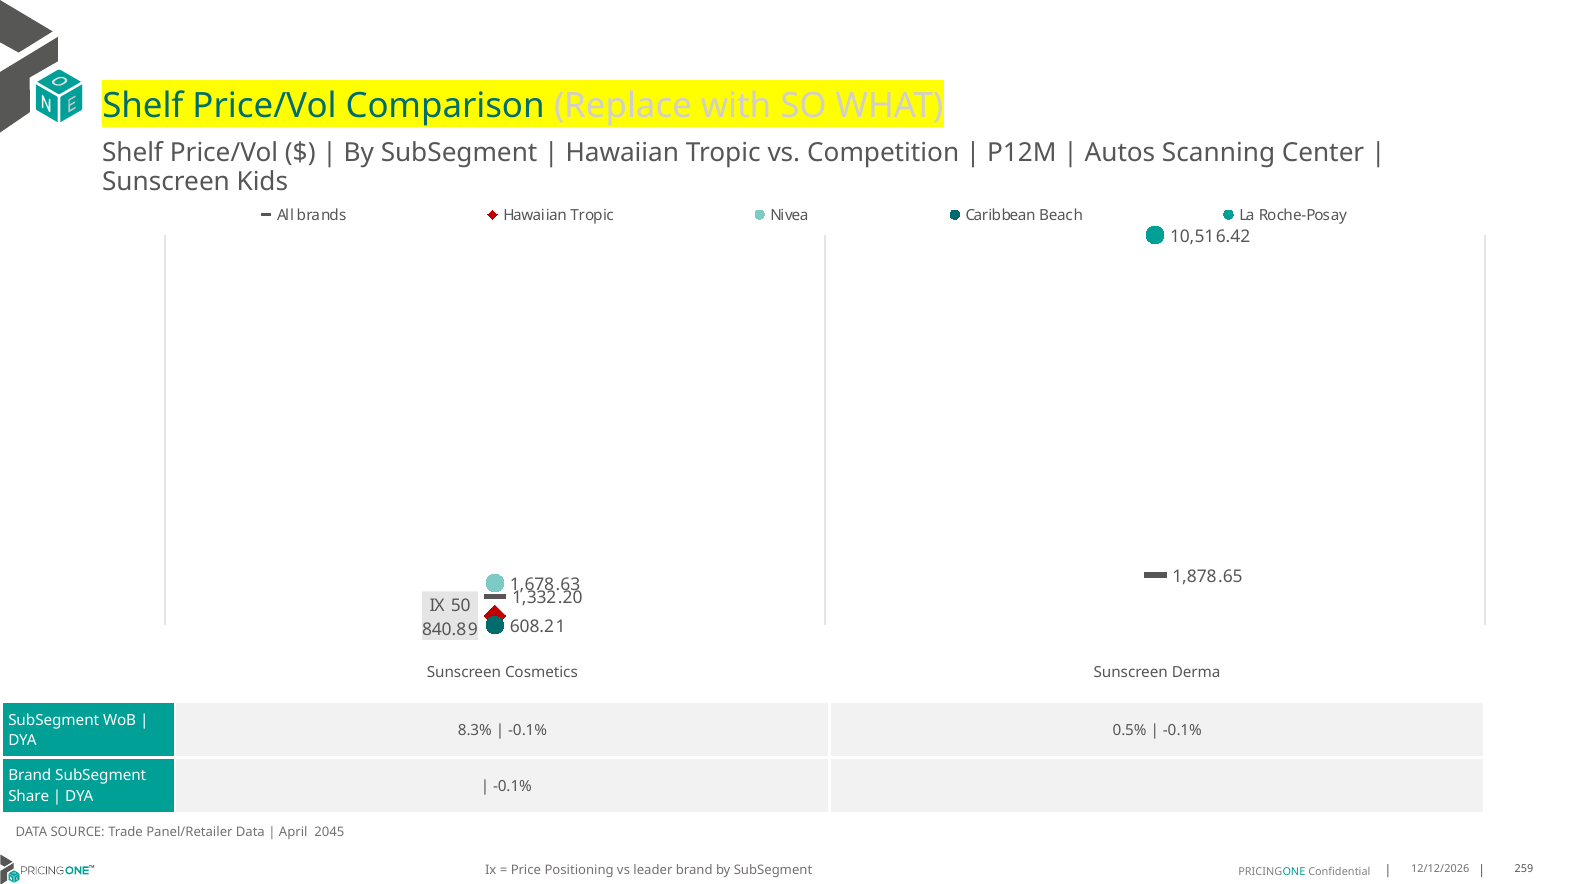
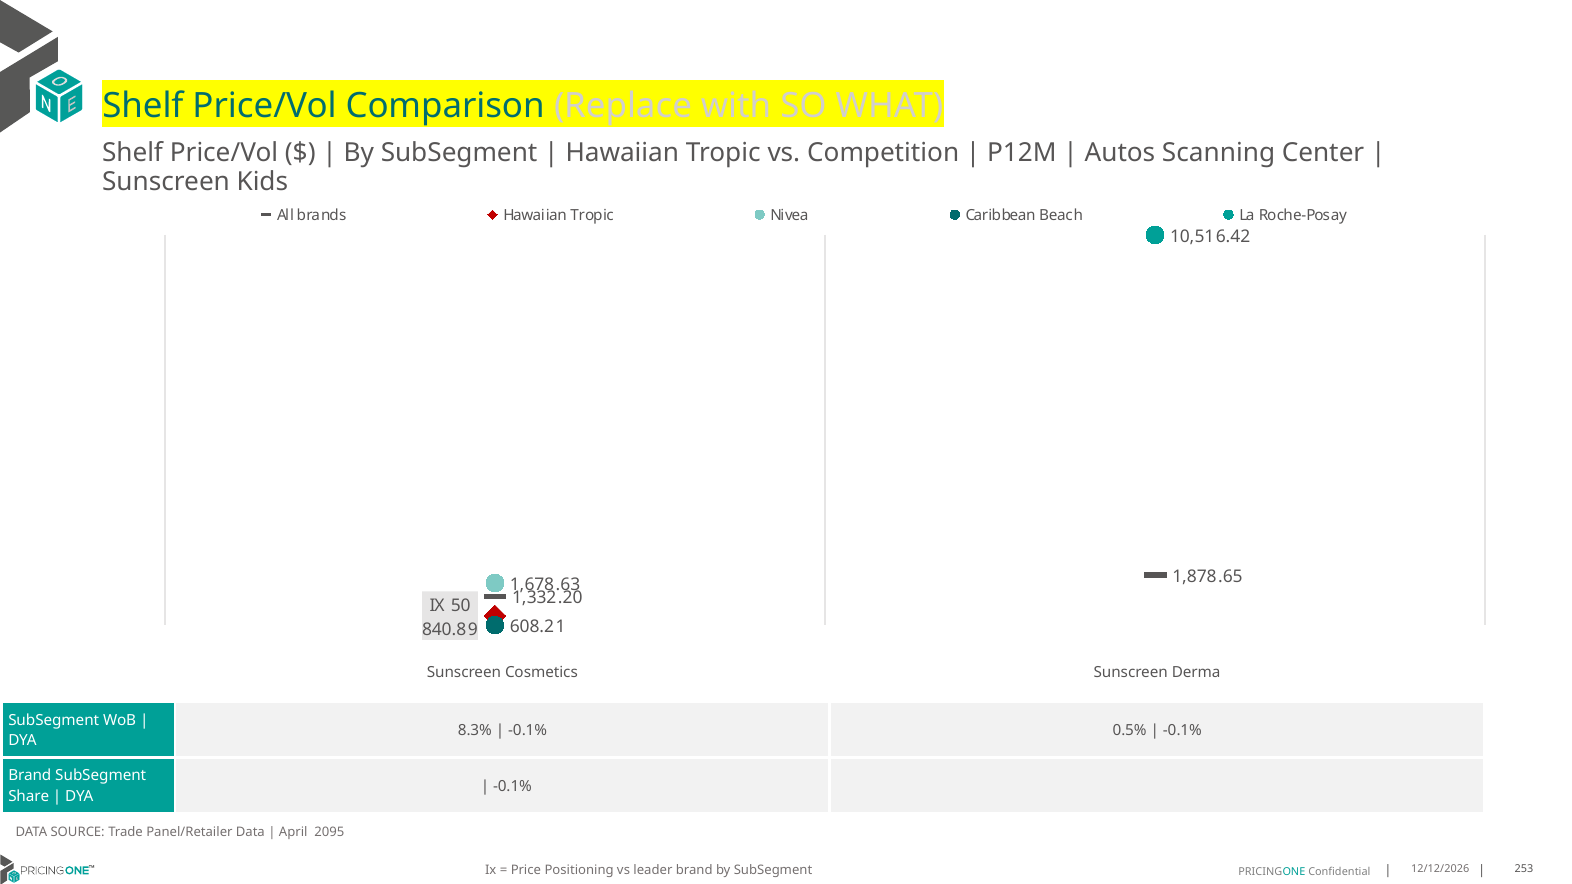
2045: 2045 -> 2095 (329, 833)
259: 259 -> 253 (1524, 869)
